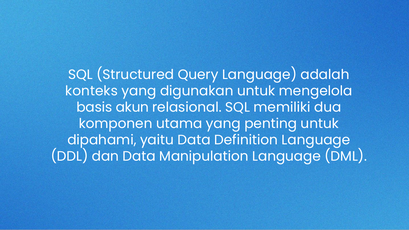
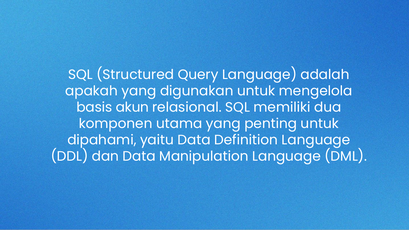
konteks: konteks -> apakah (92, 91)
